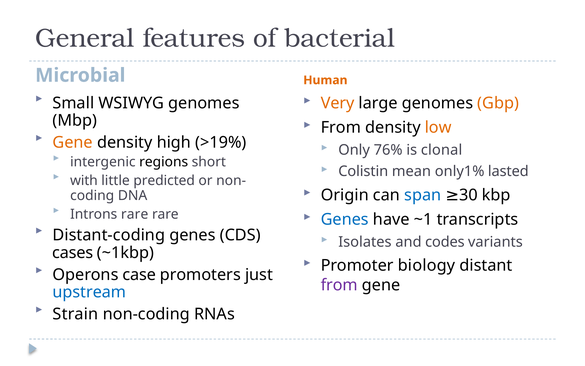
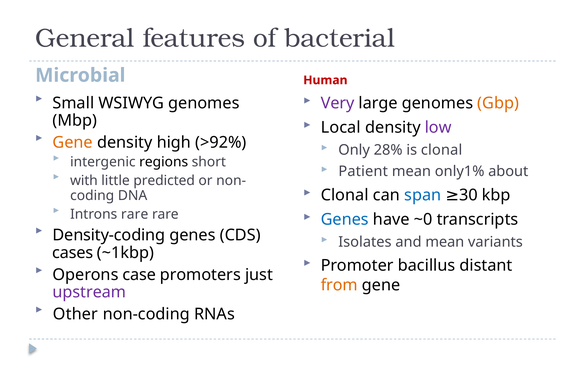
Human colour: orange -> red (325, 80)
Very colour: orange -> purple (338, 103)
From: From -> Local (341, 127)
low colour: orange -> purple (438, 127)
>19%: >19% -> >92% (221, 142)
76%: 76% -> 28% (388, 150)
Colistin: Colistin -> Patient (363, 171)
lasted: lasted -> about (508, 171)
Origin: Origin -> Clonal (345, 195)
~1: ~1 -> ~0 (423, 219)
Distant-coding: Distant-coding -> Density-coding (109, 235)
and codes: codes -> mean (445, 242)
biology: biology -> bacillus (427, 265)
from colour: purple -> orange (339, 285)
upstream colour: blue -> purple (89, 292)
Strain: Strain -> Other (75, 314)
